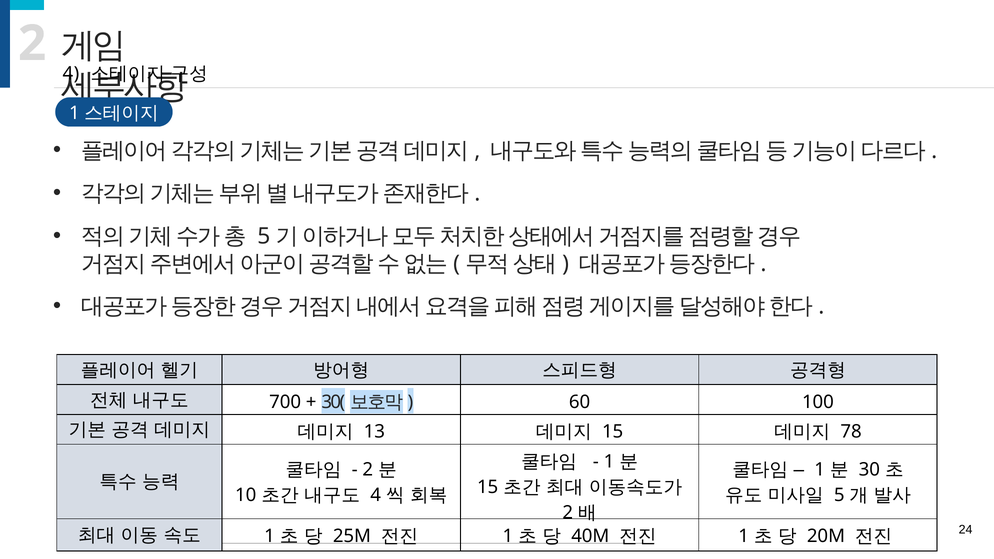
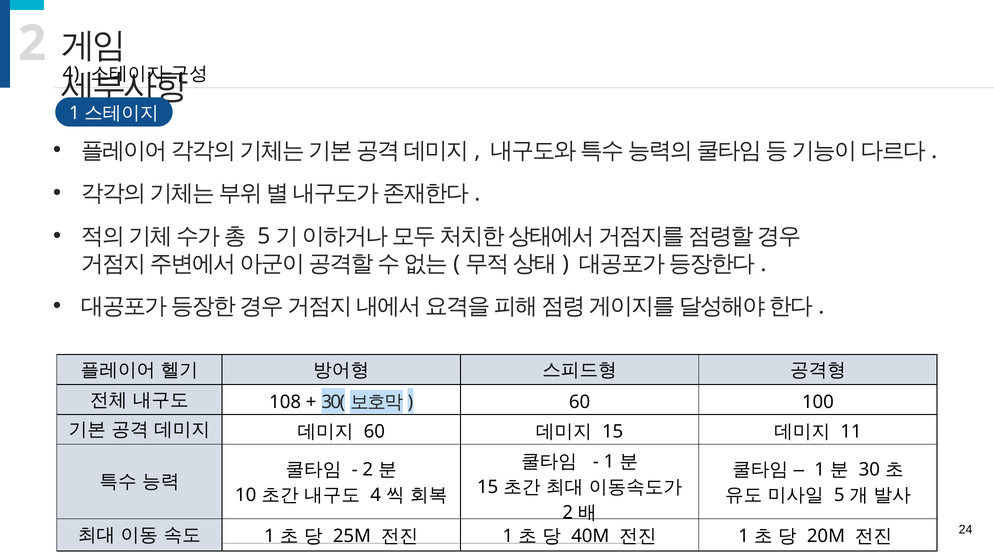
700: 700 -> 108 (285, 402)
13: 13 -> 60 (374, 432)
78: 78 -> 11 (851, 432)
